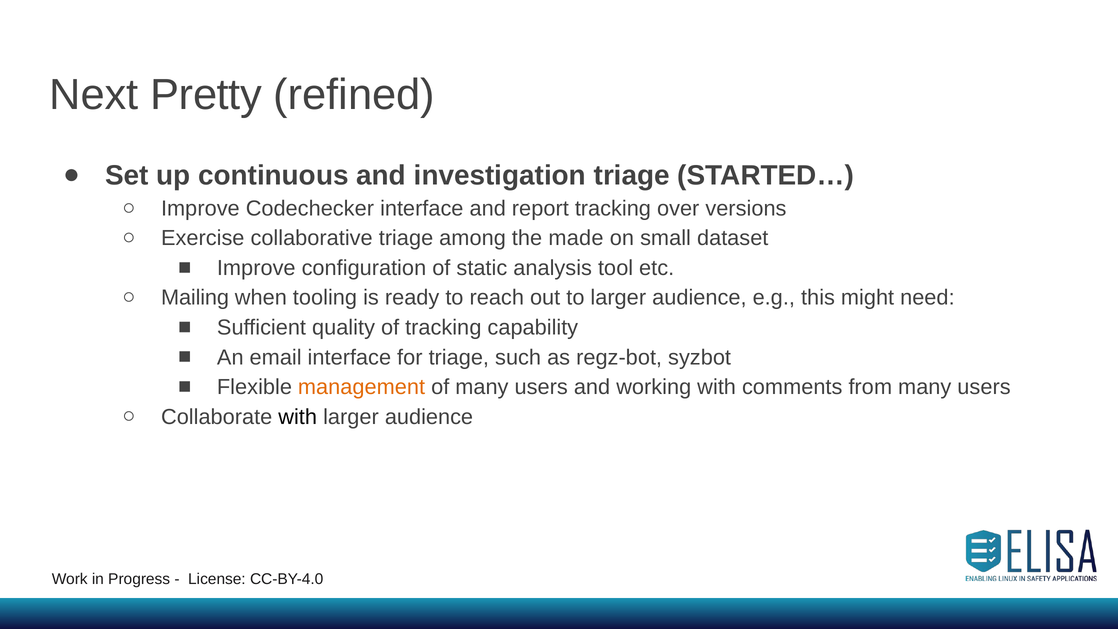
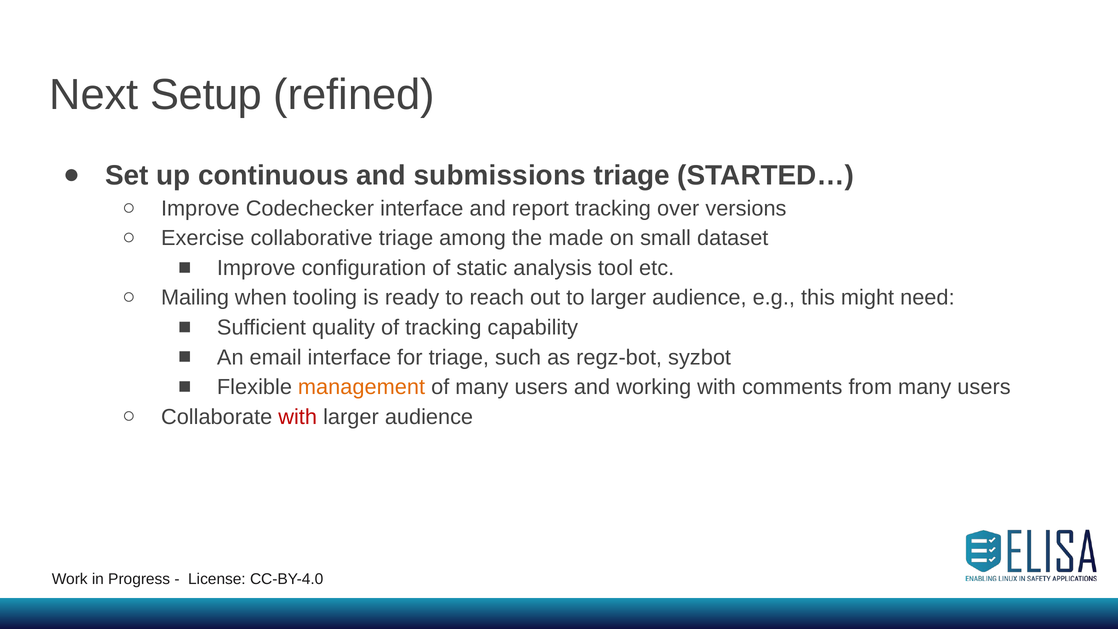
Pretty: Pretty -> Setup (206, 95)
investigation: investigation -> submissions (500, 175)
with colour: black -> red (298, 417)
